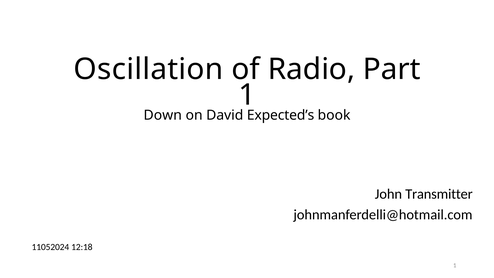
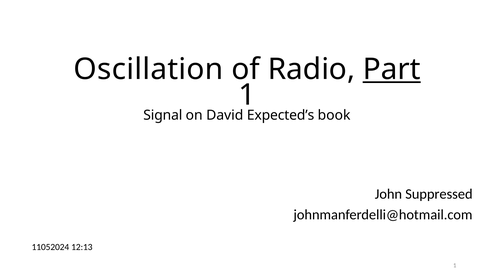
Part underline: none -> present (392, 69)
Down: Down -> Signal (163, 115)
Transmitter: Transmitter -> Suppressed (439, 194)
12:18: 12:18 -> 12:13 (82, 247)
